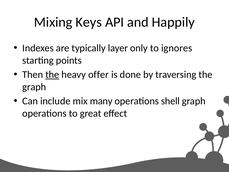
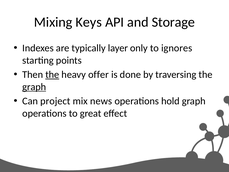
Happily: Happily -> Storage (173, 22)
graph underline: none -> present (34, 87)
include: include -> project (55, 101)
many: many -> news (101, 101)
shell: shell -> hold (170, 101)
